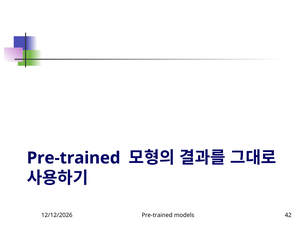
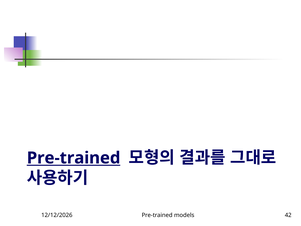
Pre-trained underline: none -> present (74, 158)
